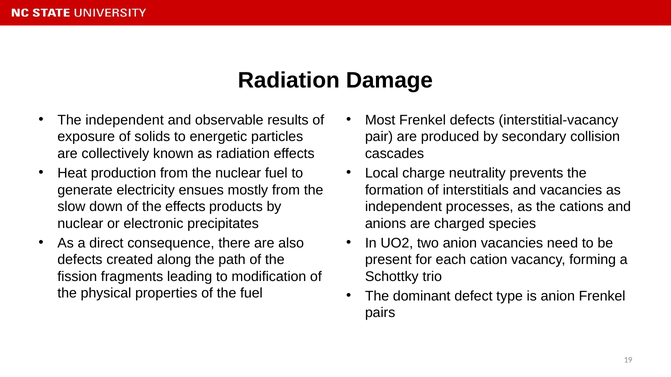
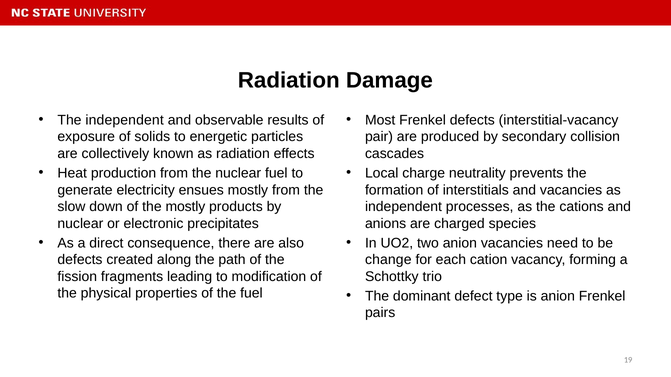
the effects: effects -> mostly (185, 207)
present: present -> change (388, 260)
